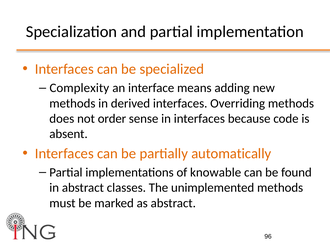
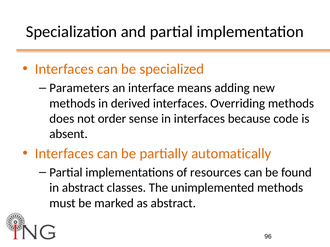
Complexity: Complexity -> Parameters (79, 88)
knowable: knowable -> resources (216, 173)
